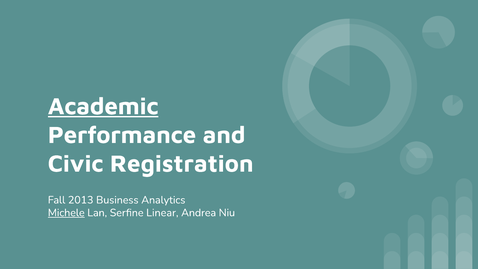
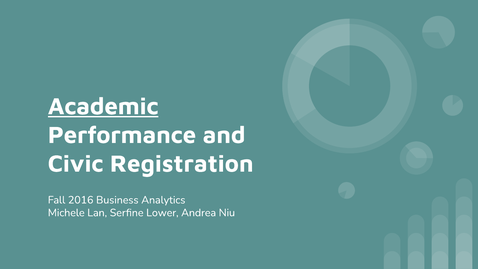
2013: 2013 -> 2016 (81, 200)
Michele underline: present -> none (66, 213)
Linear: Linear -> Lower (162, 213)
